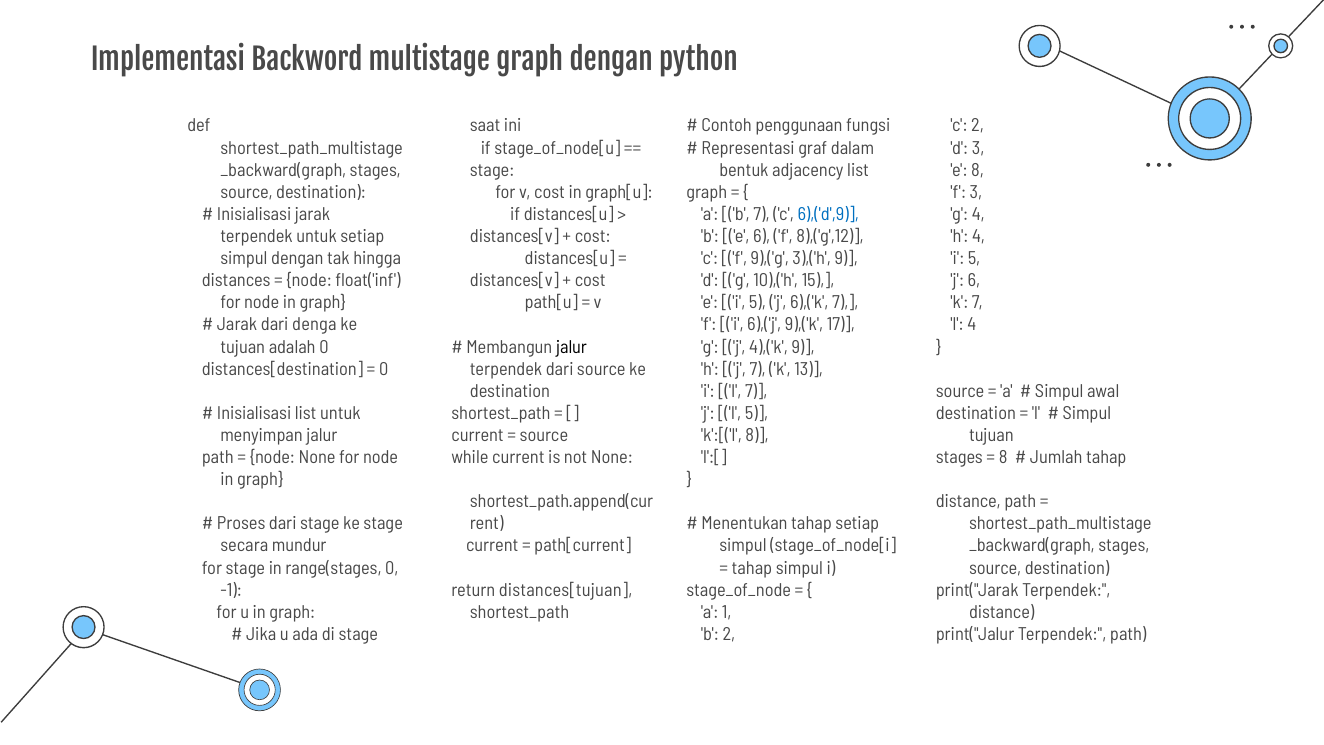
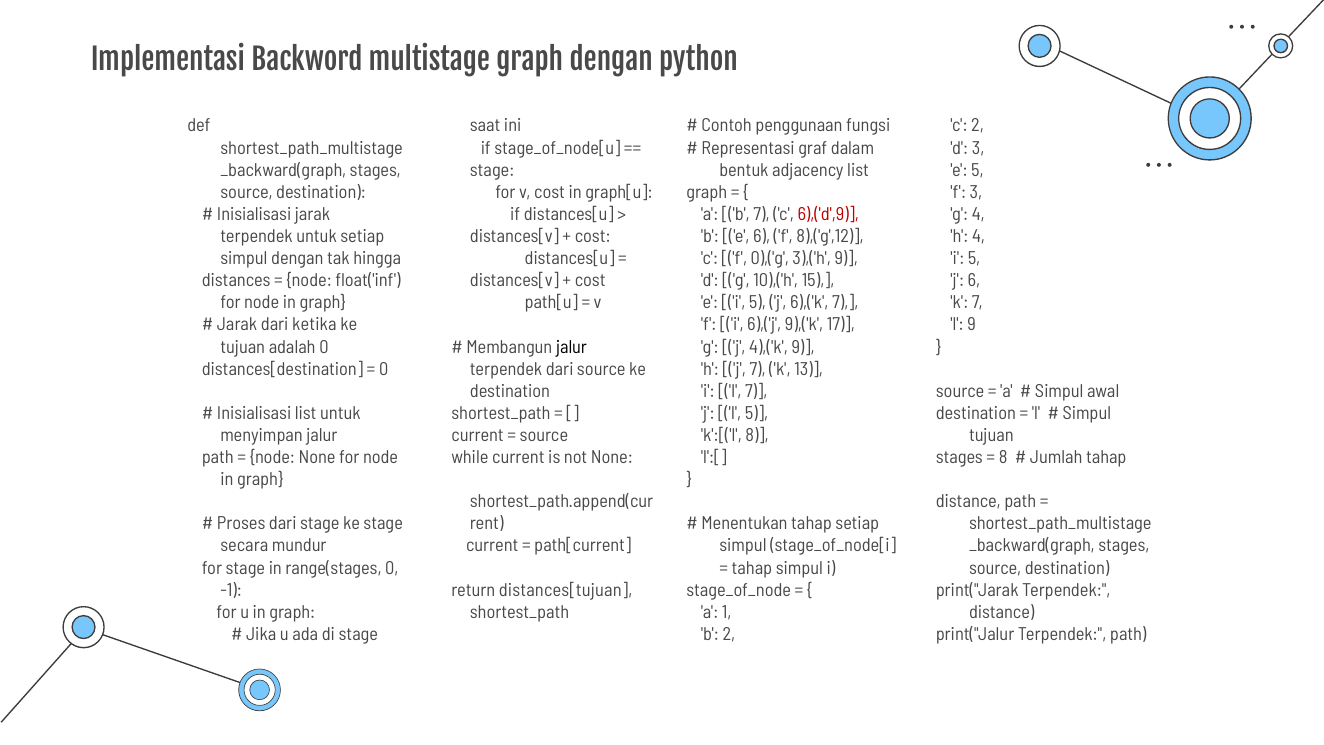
e 8: 8 -> 5 (978, 170)
6),('d',9 colour: blue -> red (828, 214)
9),('g: 9),('g -> 0),('g (770, 258)
denga: denga -> ketika (314, 325)
l 4: 4 -> 9 (972, 325)
